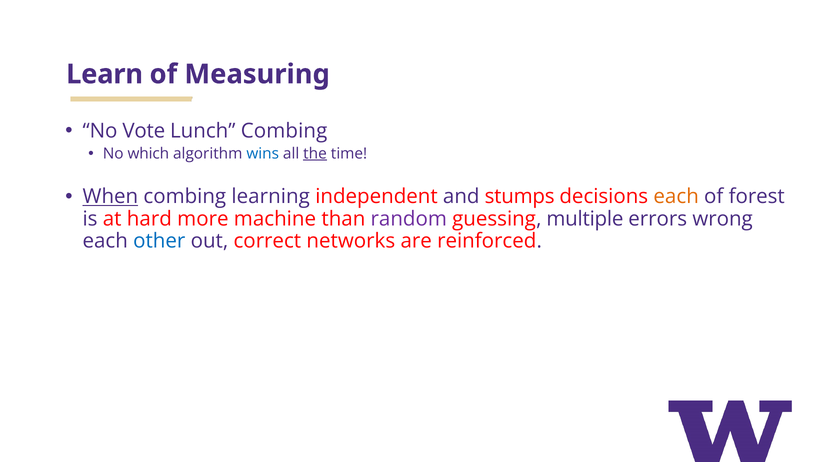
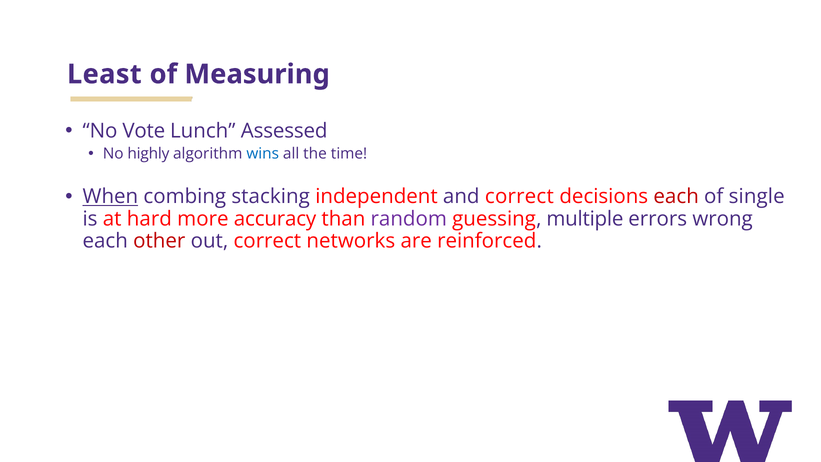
Learn: Learn -> Least (104, 74)
Lunch Combing: Combing -> Assessed (284, 131)
which: which -> highly (148, 153)
the underline: present -> none (315, 153)
learning: learning -> stacking (271, 197)
and stumps: stumps -> correct (519, 197)
each colour: orange -> red (676, 197)
forest: forest -> single (757, 197)
machine: machine -> accuracy (275, 219)
other colour: blue -> red (159, 241)
